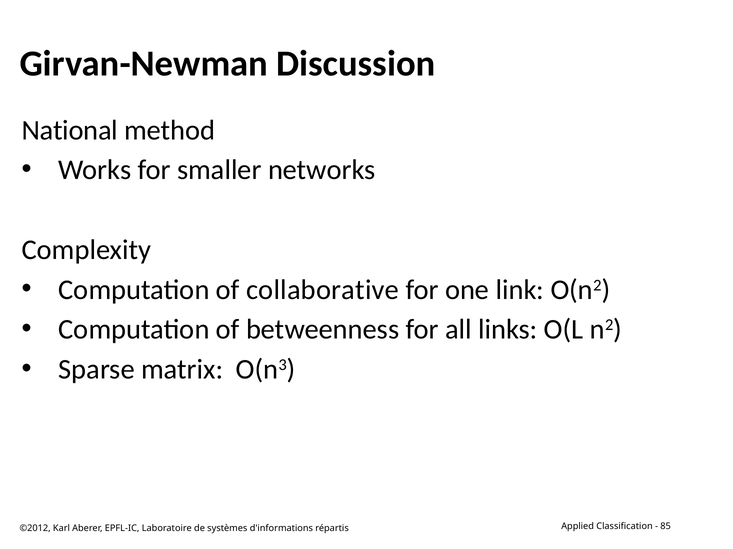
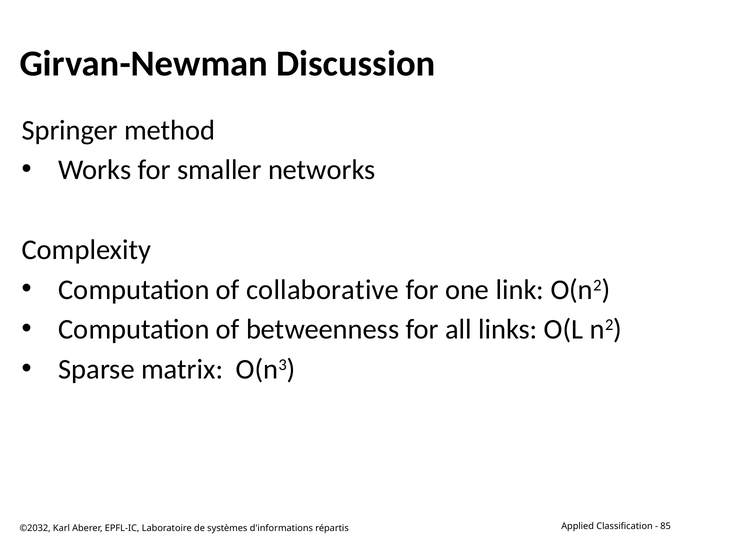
National: National -> Springer (70, 130)
©2012: ©2012 -> ©2032 (35, 529)
